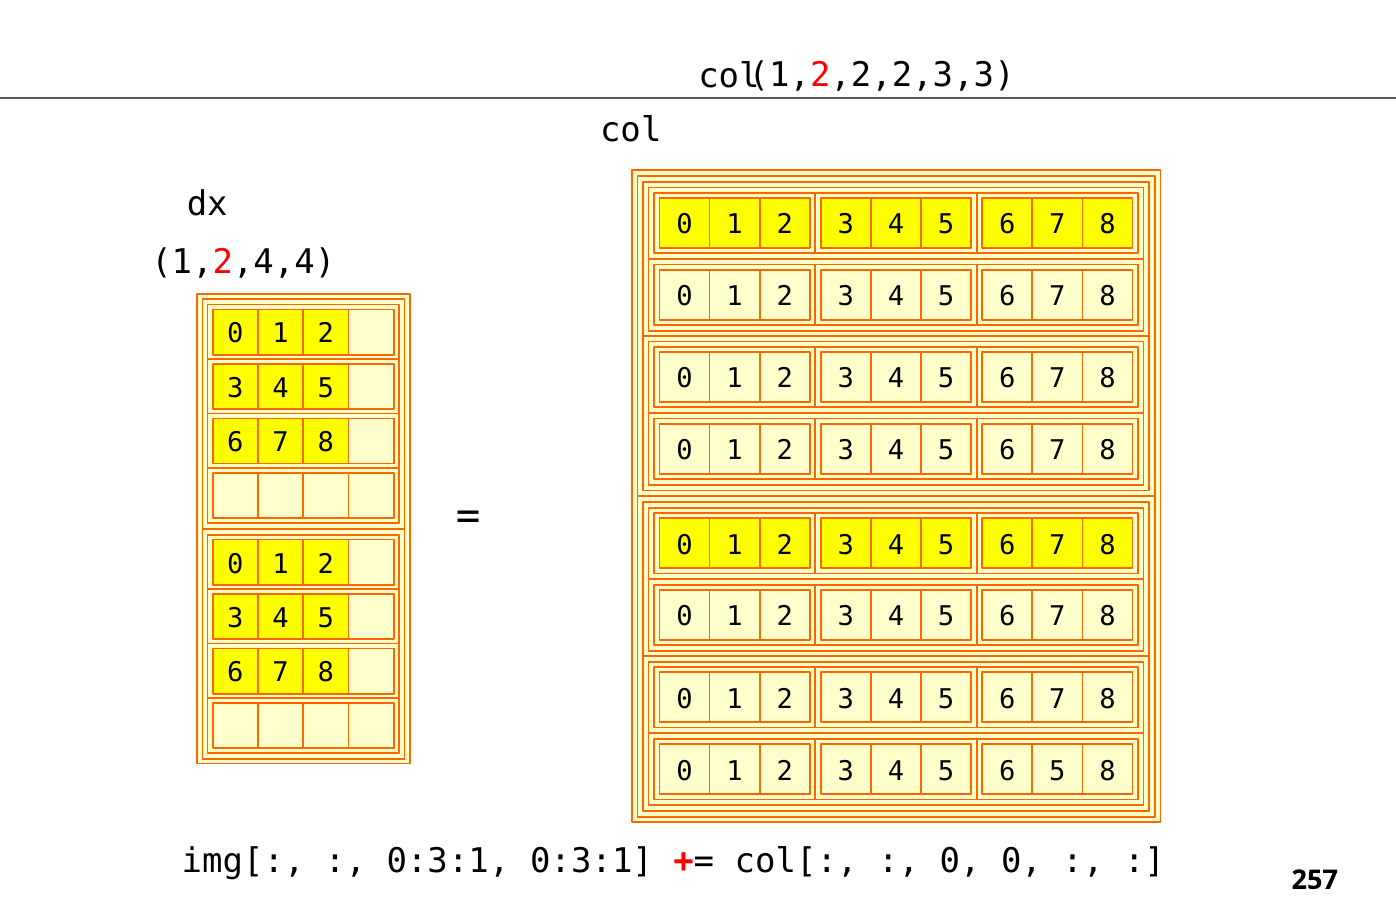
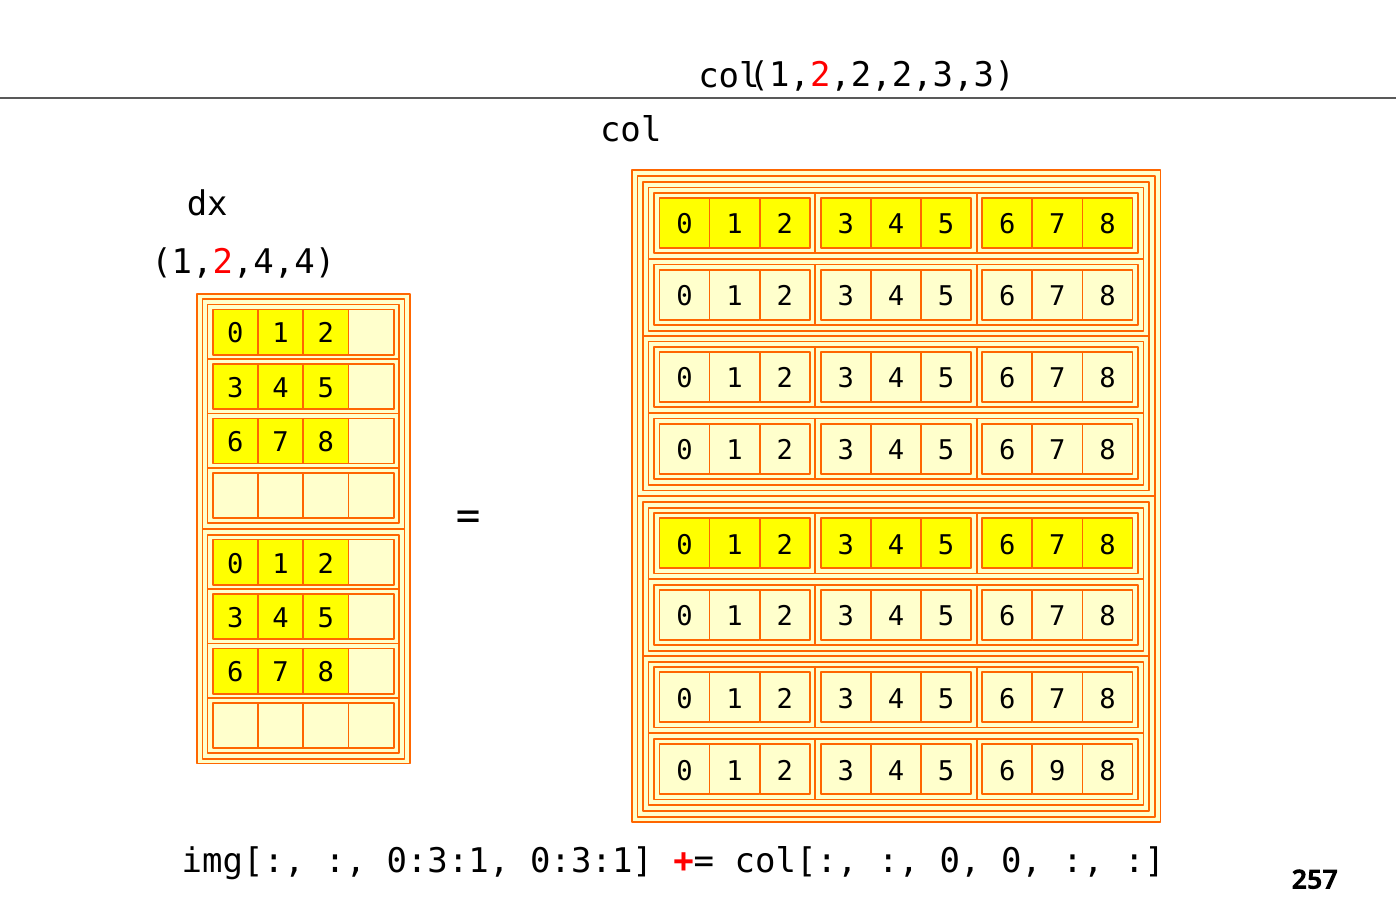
6 5: 5 -> 9 (1057, 771)
